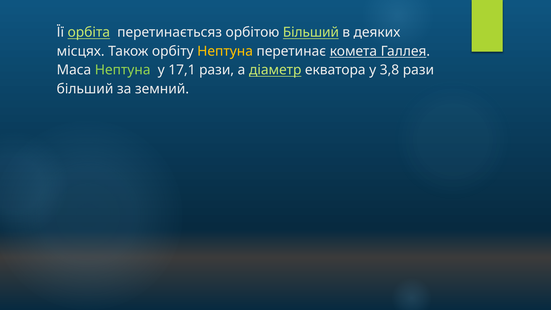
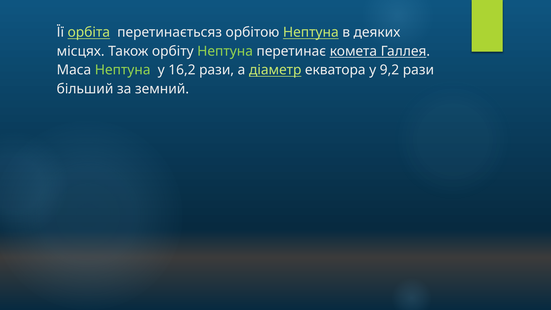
орбітою Більший: Більший -> Нептуна (311, 32)
Нептуна colour: yellow -> light green (225, 51)
17,1: 17,1 -> 16,2 (182, 70)
3,8: 3,8 -> 9,2 (389, 70)
